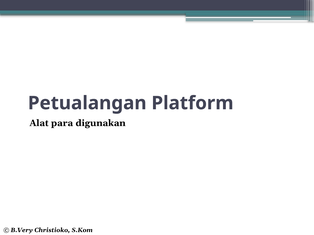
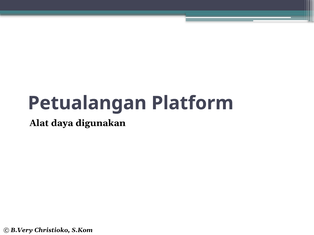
para: para -> daya (62, 123)
